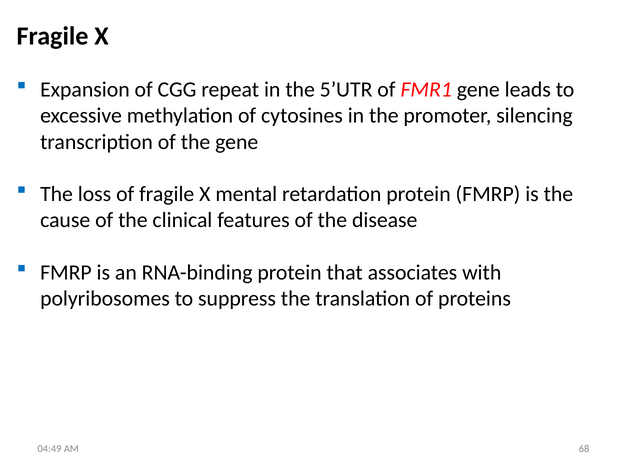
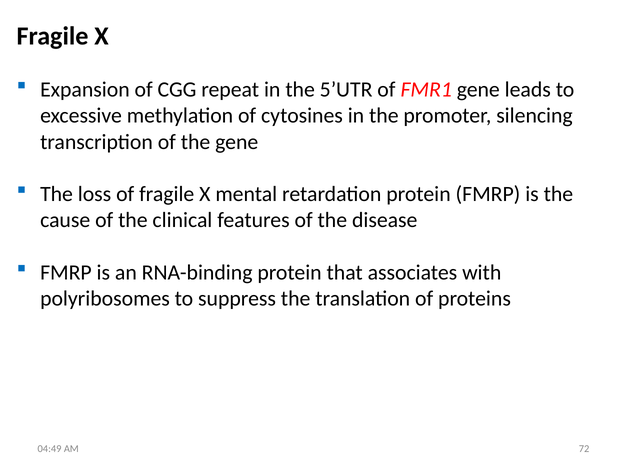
68: 68 -> 72 (584, 449)
